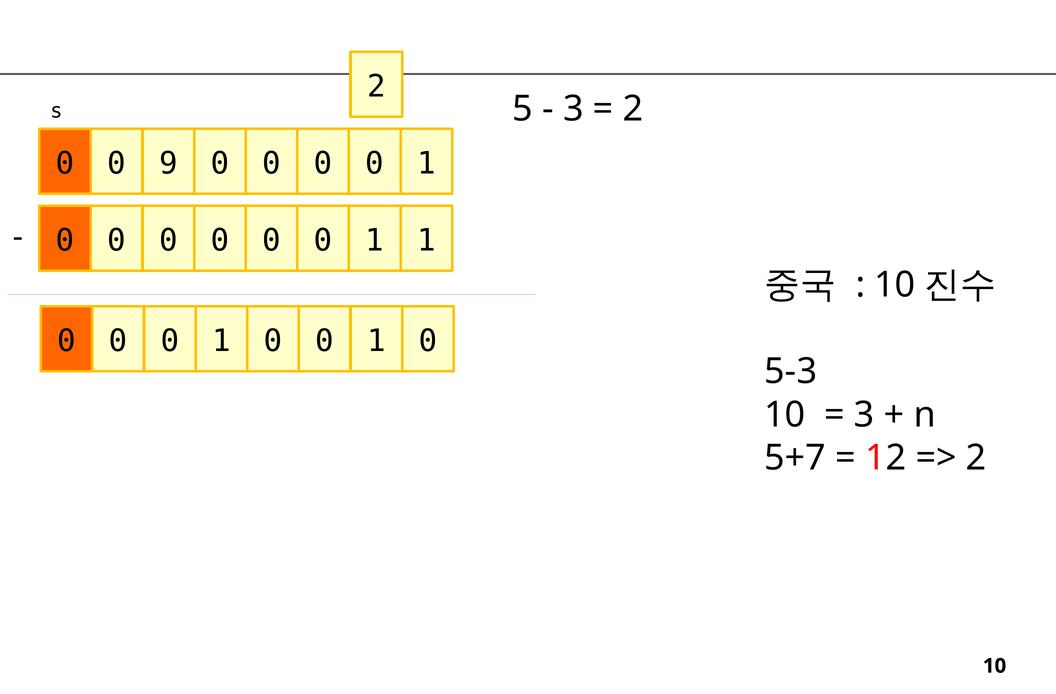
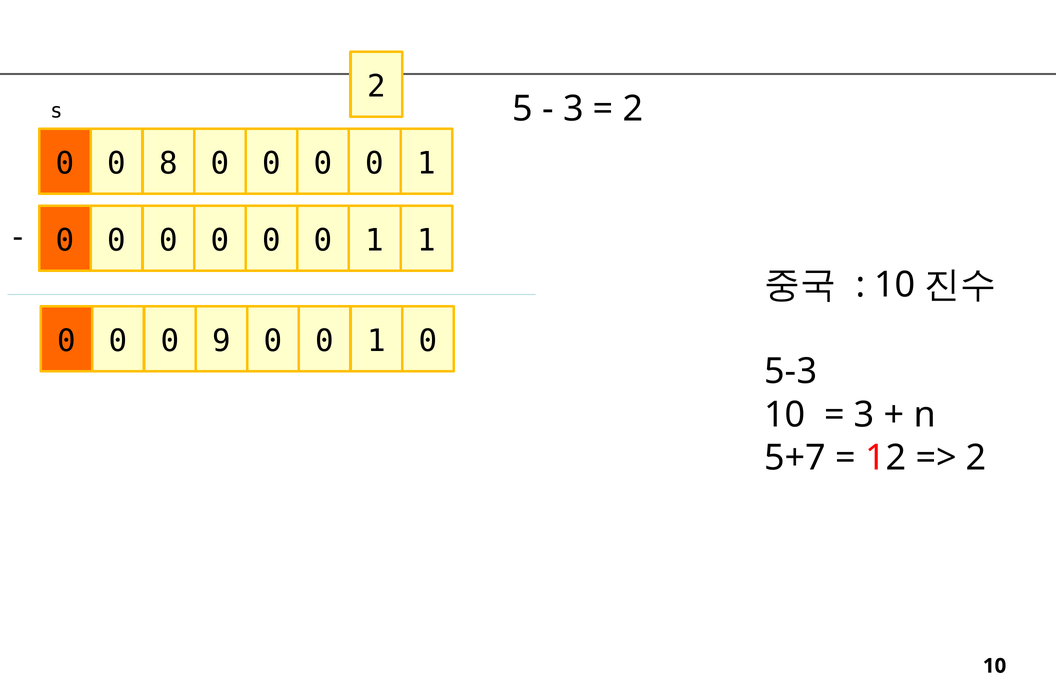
9: 9 -> 8 (168, 163)
1: 1 -> 9 (221, 341)
